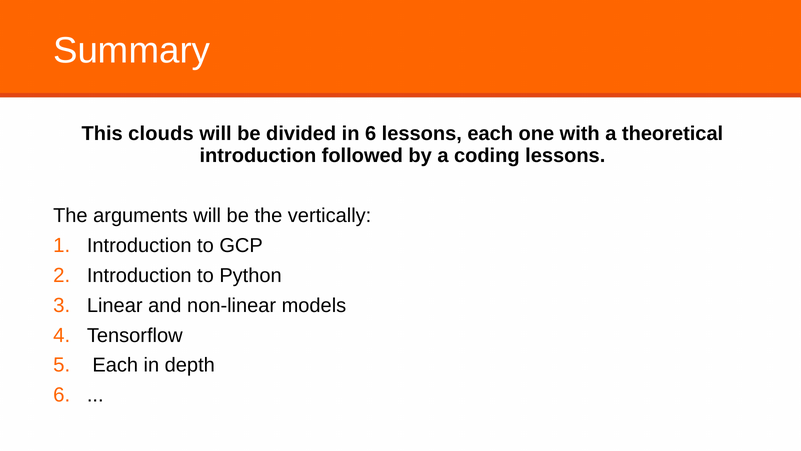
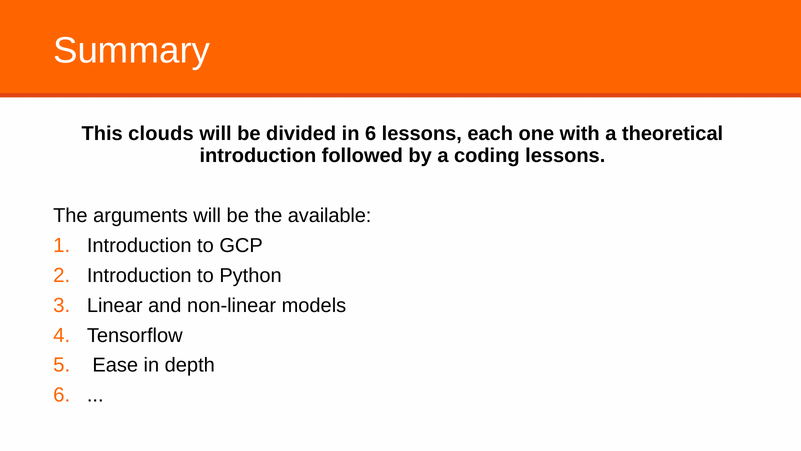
vertically: vertically -> available (330, 215)
Each: Each -> Ease (115, 365)
